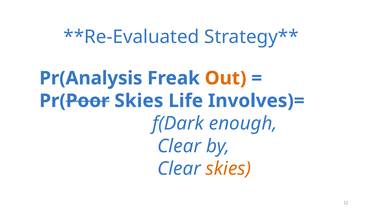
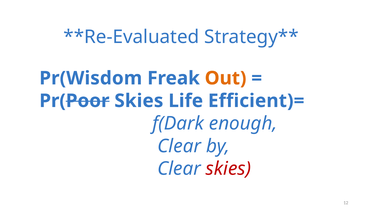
Pr(Analysis: Pr(Analysis -> Pr(Wisdom (91, 78)
Involves)=: Involves)= -> Efficient)= (256, 101)
skies colour: orange -> red (228, 169)
